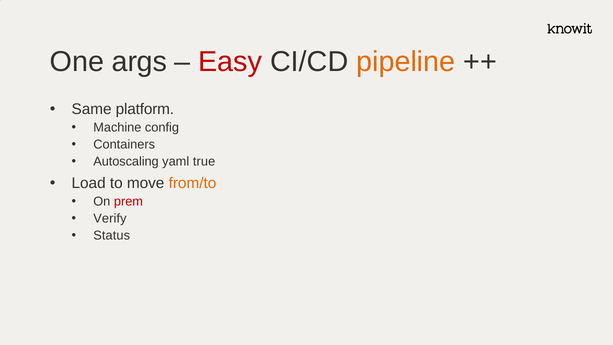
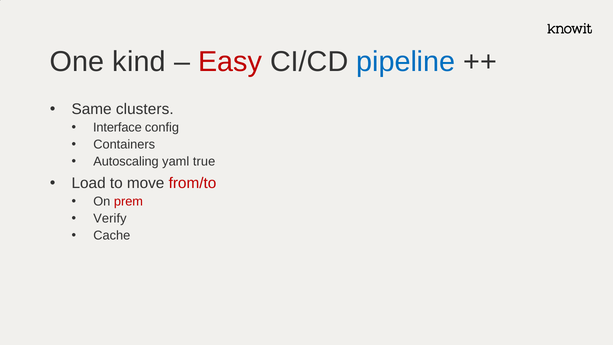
args: args -> kind (139, 62)
pipeline colour: orange -> blue (406, 62)
platform: platform -> clusters (145, 109)
Machine: Machine -> Interface (117, 127)
from/to colour: orange -> red (192, 183)
Status: Status -> Cache (112, 235)
